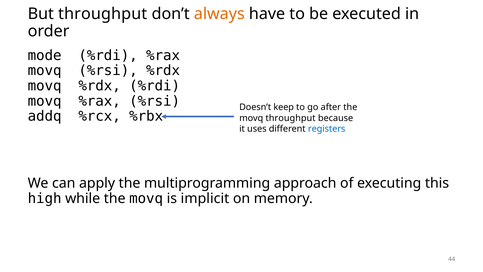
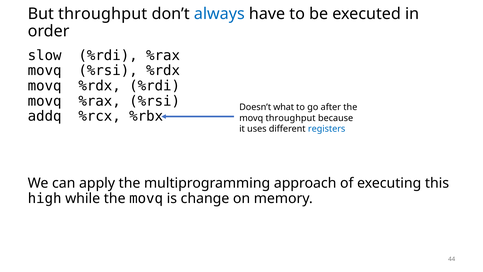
always colour: orange -> blue (219, 14)
mode: mode -> slow (45, 55)
keep: keep -> what (284, 107)
implicit: implicit -> change (205, 198)
